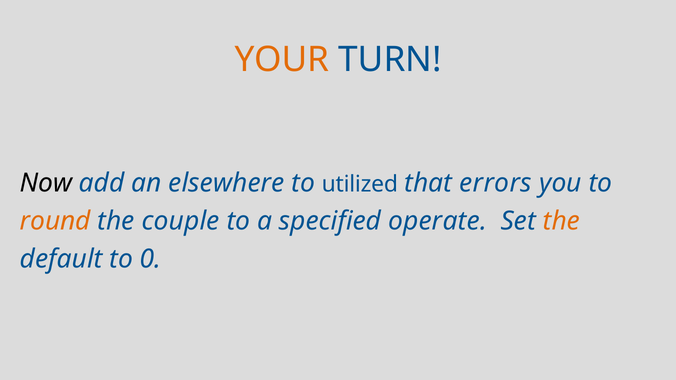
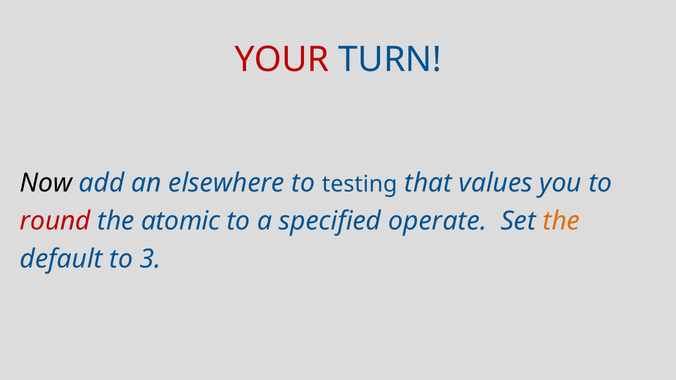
YOUR colour: orange -> red (282, 60)
utilized: utilized -> testing (360, 184)
errors: errors -> values (496, 183)
round colour: orange -> red (55, 221)
couple: couple -> atomic (181, 221)
0: 0 -> 3 (151, 259)
